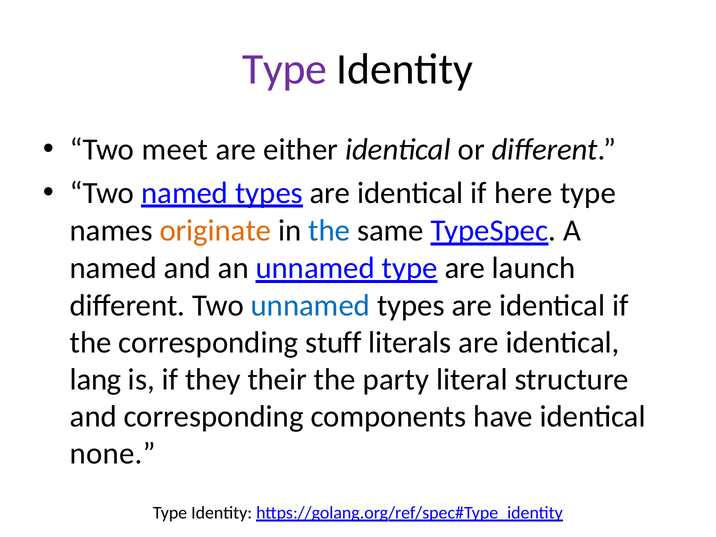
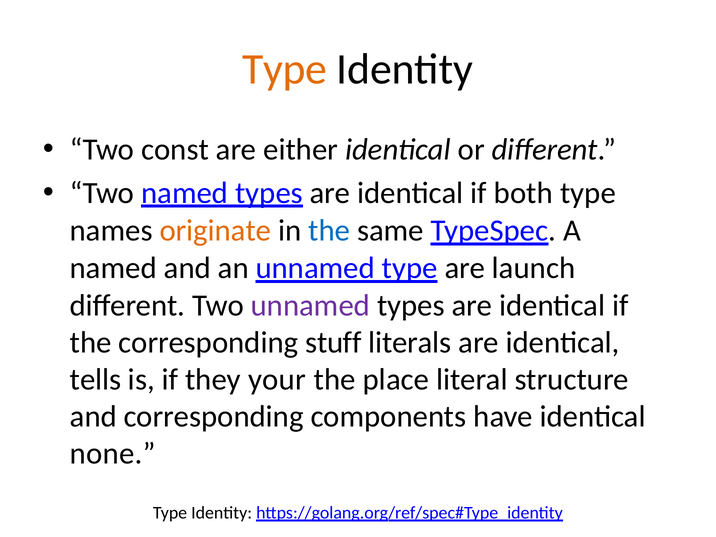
Type colour: purple -> orange (285, 69)
meet: meet -> const (175, 150)
here: here -> both (523, 193)
unnamed colour: blue -> purple (310, 306)
lang: lang -> tells (96, 380)
their: their -> your (277, 380)
party: party -> place (396, 380)
